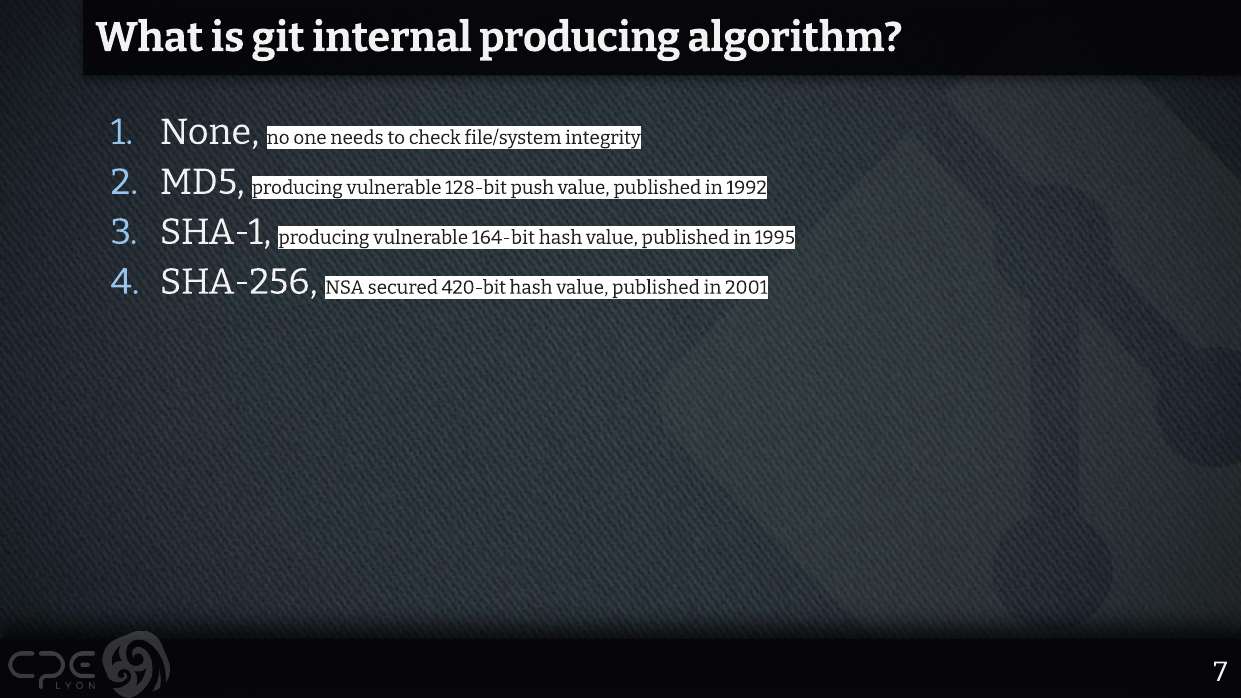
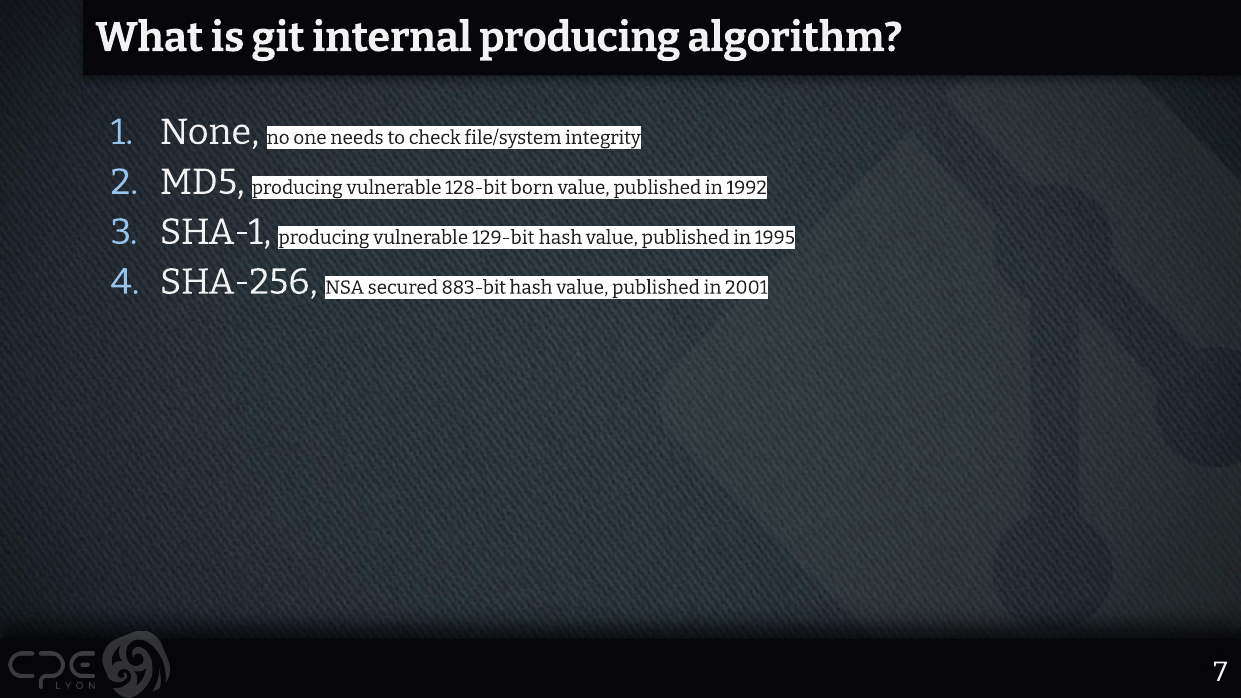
push: push -> born (532, 188)
164-bit: 164-bit -> 129-bit (503, 238)
420-bit: 420-bit -> 883-bit (474, 287)
